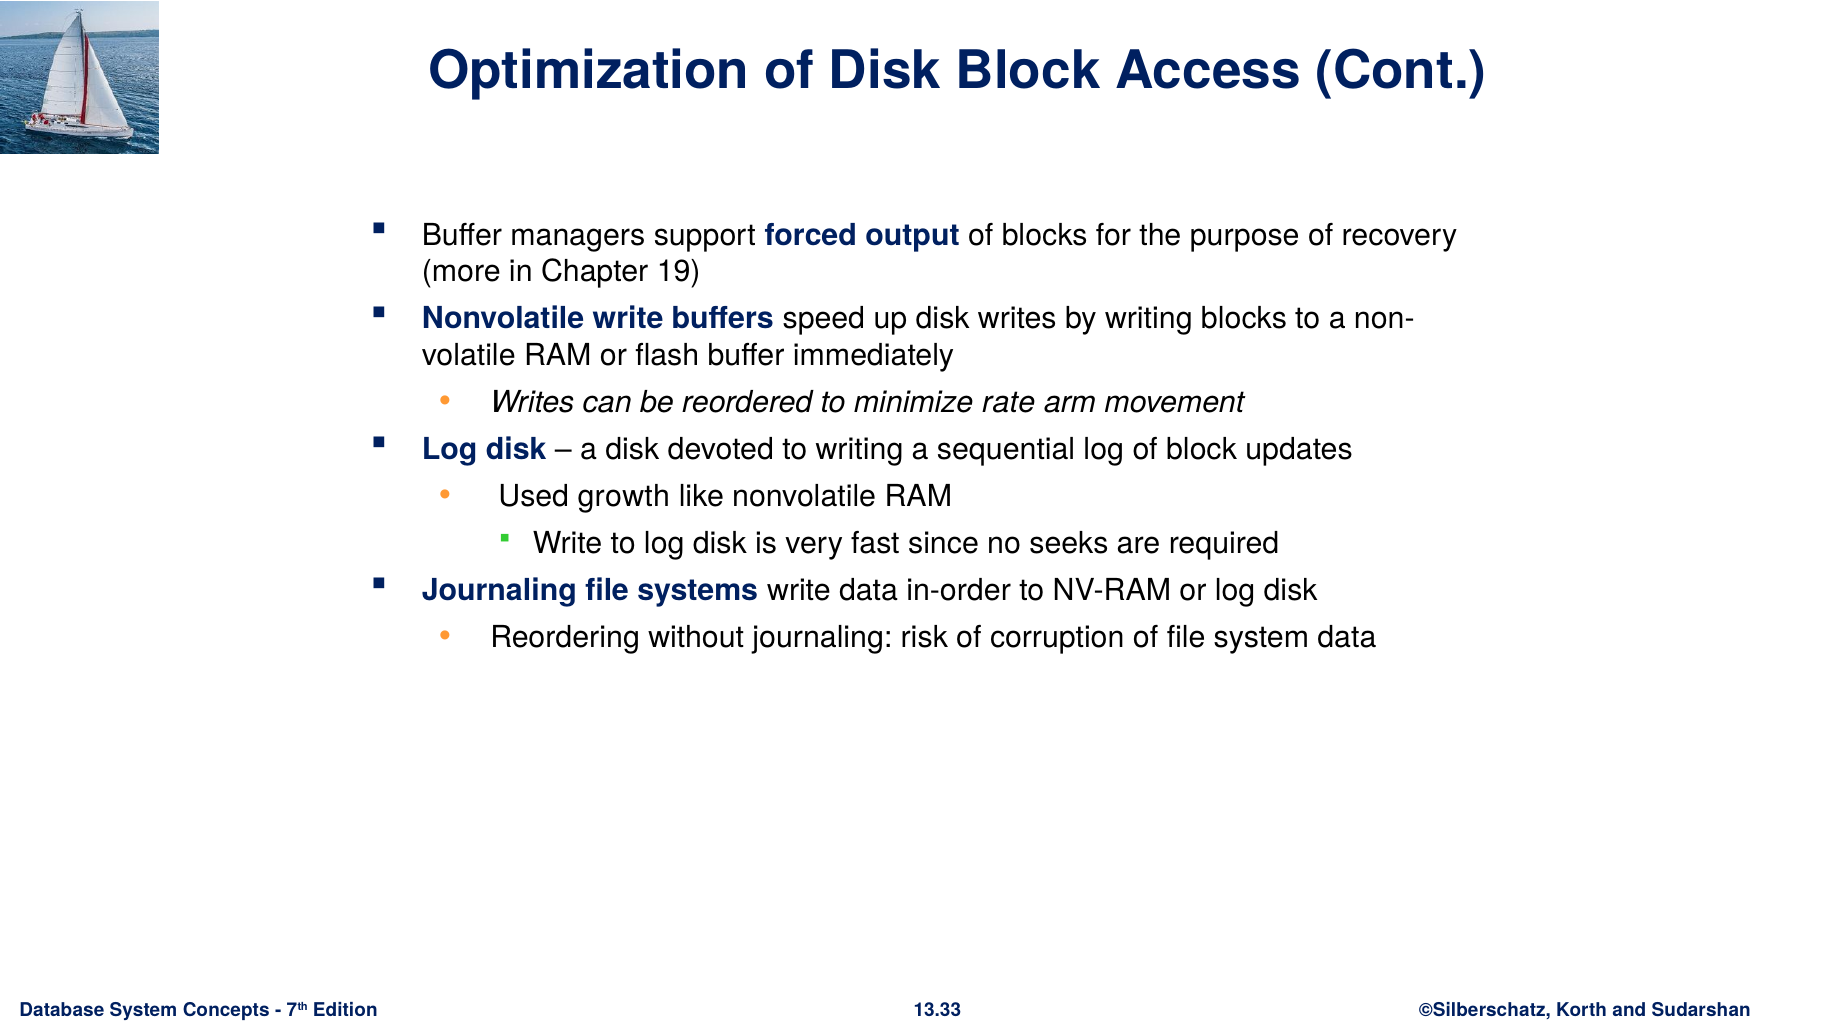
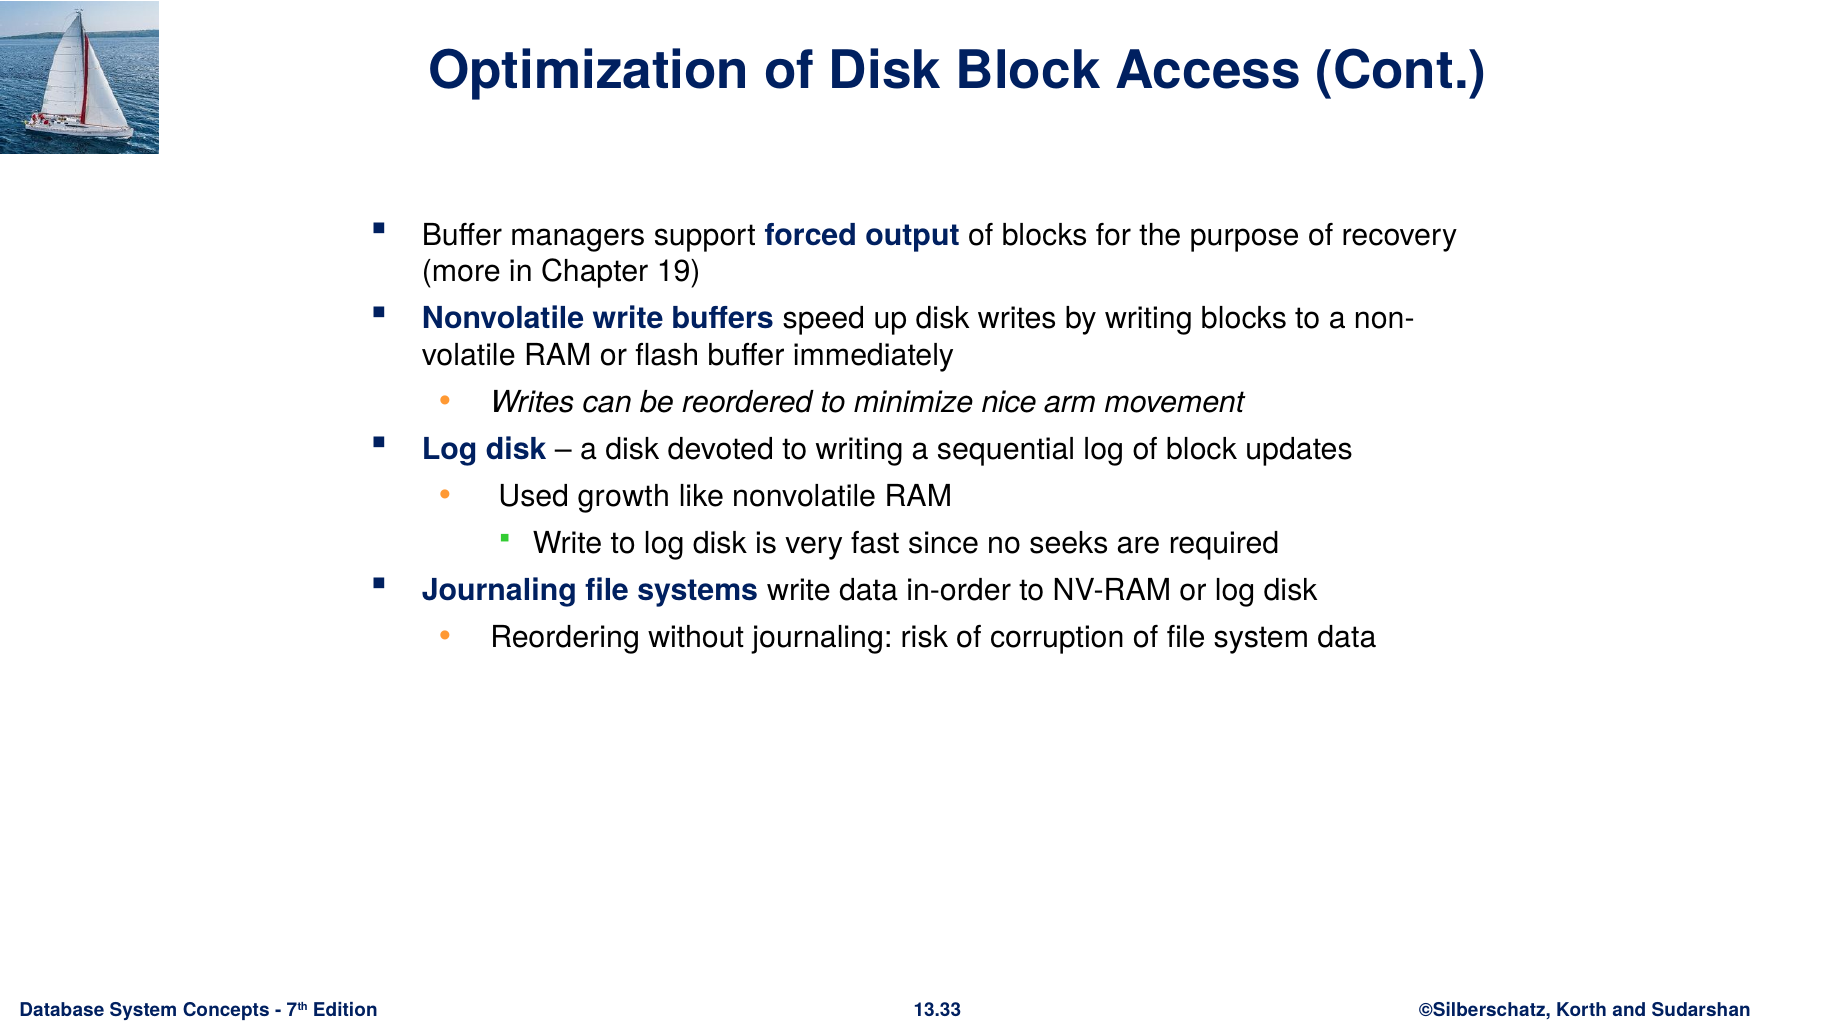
rate: rate -> nice (1009, 402)
